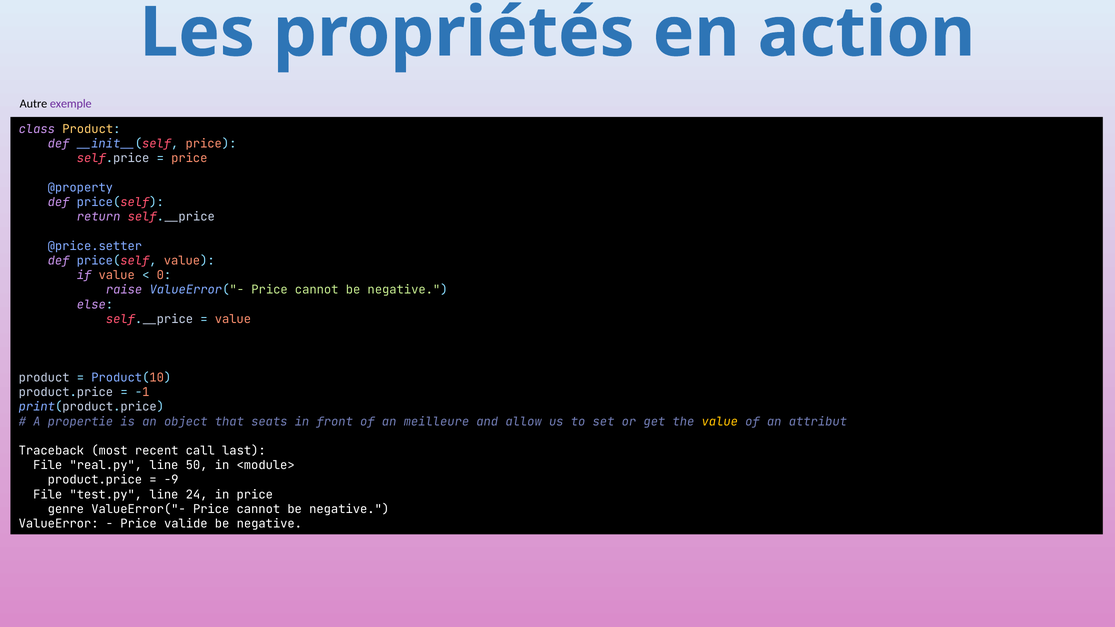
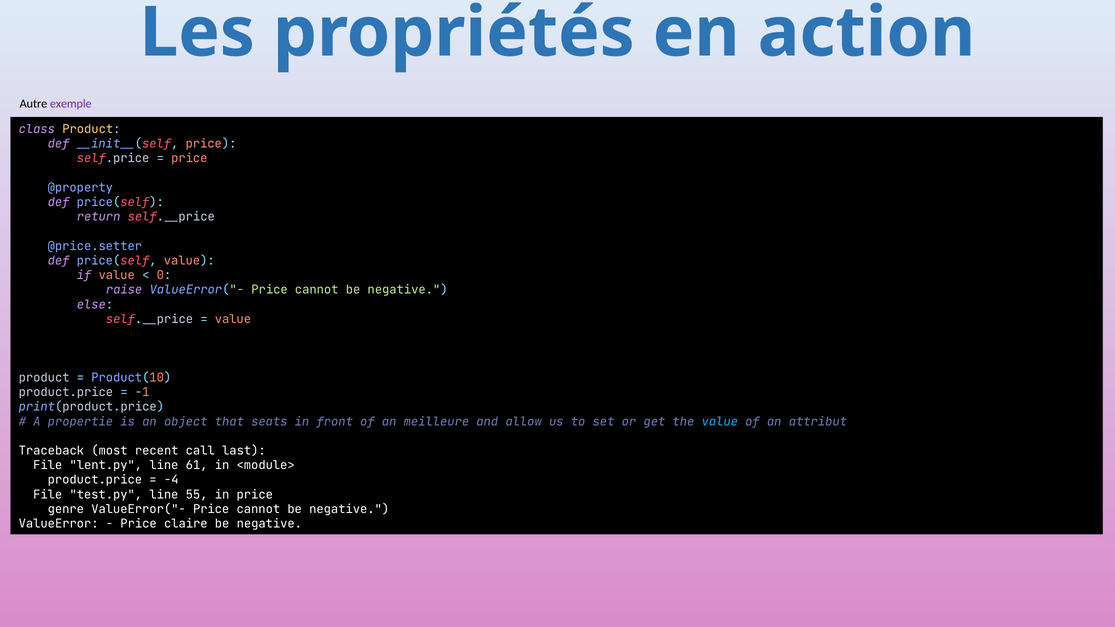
value colour: yellow -> light blue (720, 422)
real.py: real.py -> lent.py (106, 465)
50: 50 -> 61 (197, 465)
-9: -9 -> -4 (171, 480)
24: 24 -> 55 (197, 495)
valide: valide -> claire (186, 524)
